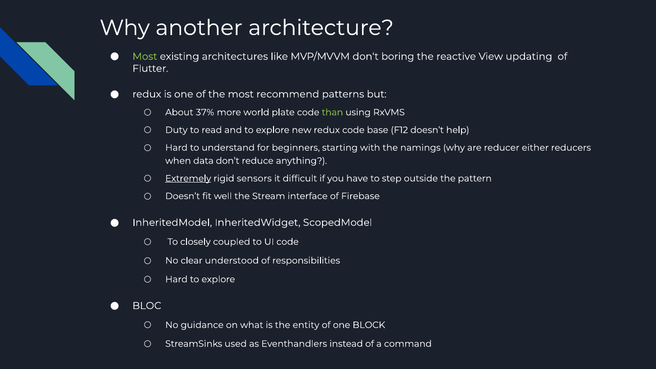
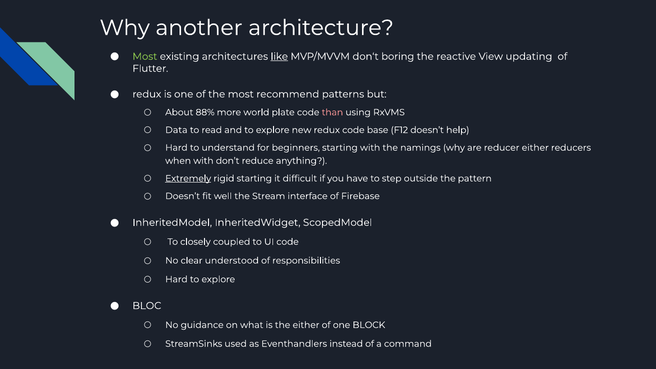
like underline: none -> present (279, 56)
37%: 37% -> 88% (205, 112)
than colour: light green -> pink (332, 112)
Duty: Duty -> Data (176, 130)
when data: data -> with (203, 161)
rigid sensors: sensors -> starting (254, 178)
the entity: entity -> either (306, 325)
